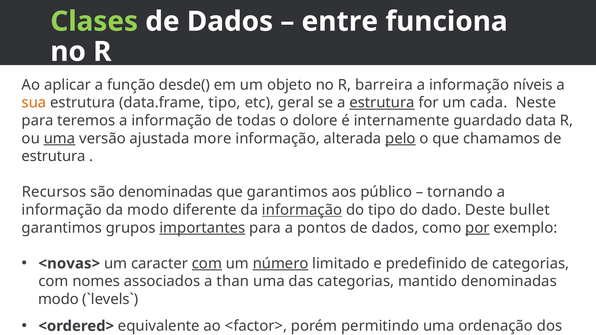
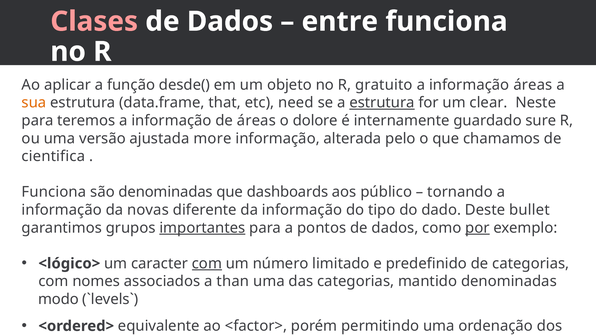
Clases colour: light green -> pink (94, 22)
barreira: barreira -> gratuito (384, 85)
informação níveis: níveis -> áreas (533, 85)
data.frame tipo: tipo -> that (225, 103)
geral: geral -> need (296, 103)
cada: cada -> clear (489, 103)
de todas: todas -> áreas (256, 121)
data: data -> sure (541, 121)
uma underline: present -> none (59, 139)
pelo underline: present -> none (400, 139)
estrutura: estrutura -> cientifica (53, 156)
Recursos: Recursos -> Funciona (54, 192)
que garantimos: garantimos -> dashboards (288, 192)
da modo: modo -> novas (148, 210)
informação underline: present -> none (302, 210)
<novas>: <novas> -> <lógico> (69, 264)
número underline: present -> none (281, 264)
